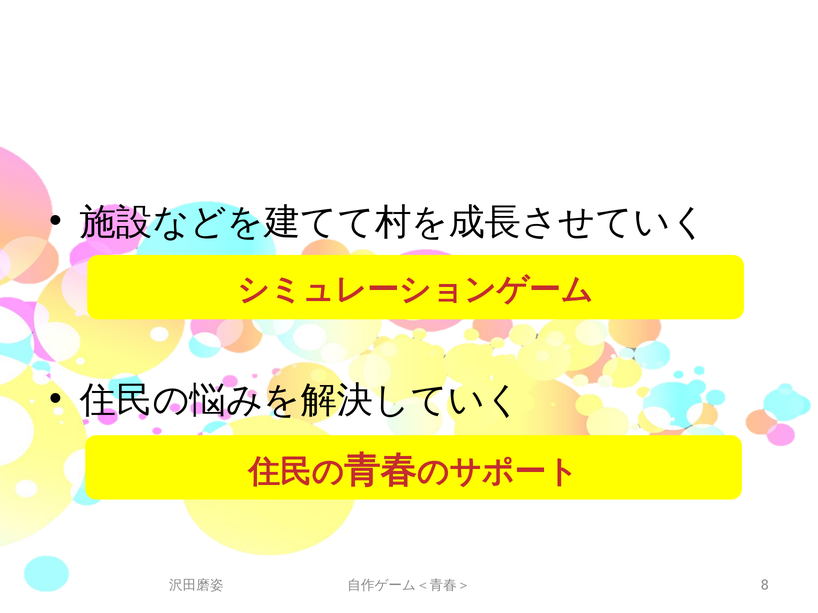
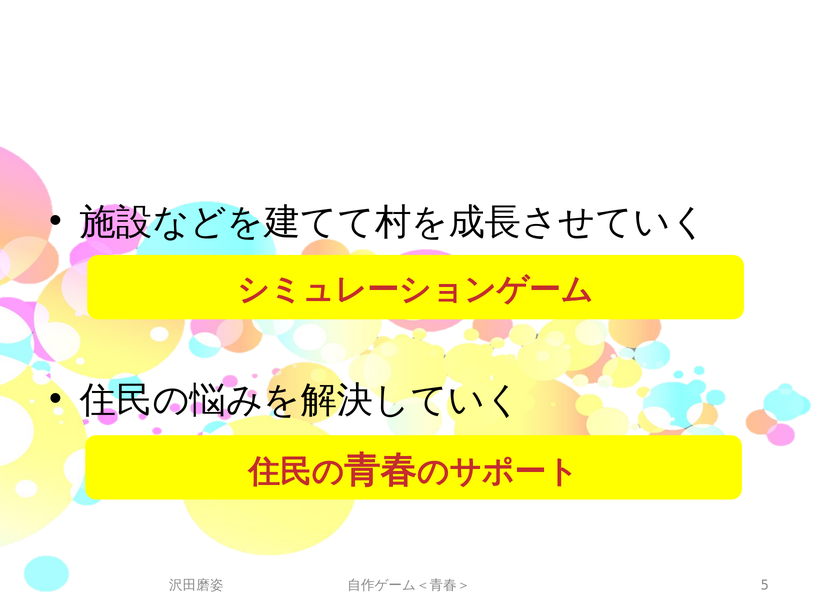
8: 8 -> 5 (765, 586)
